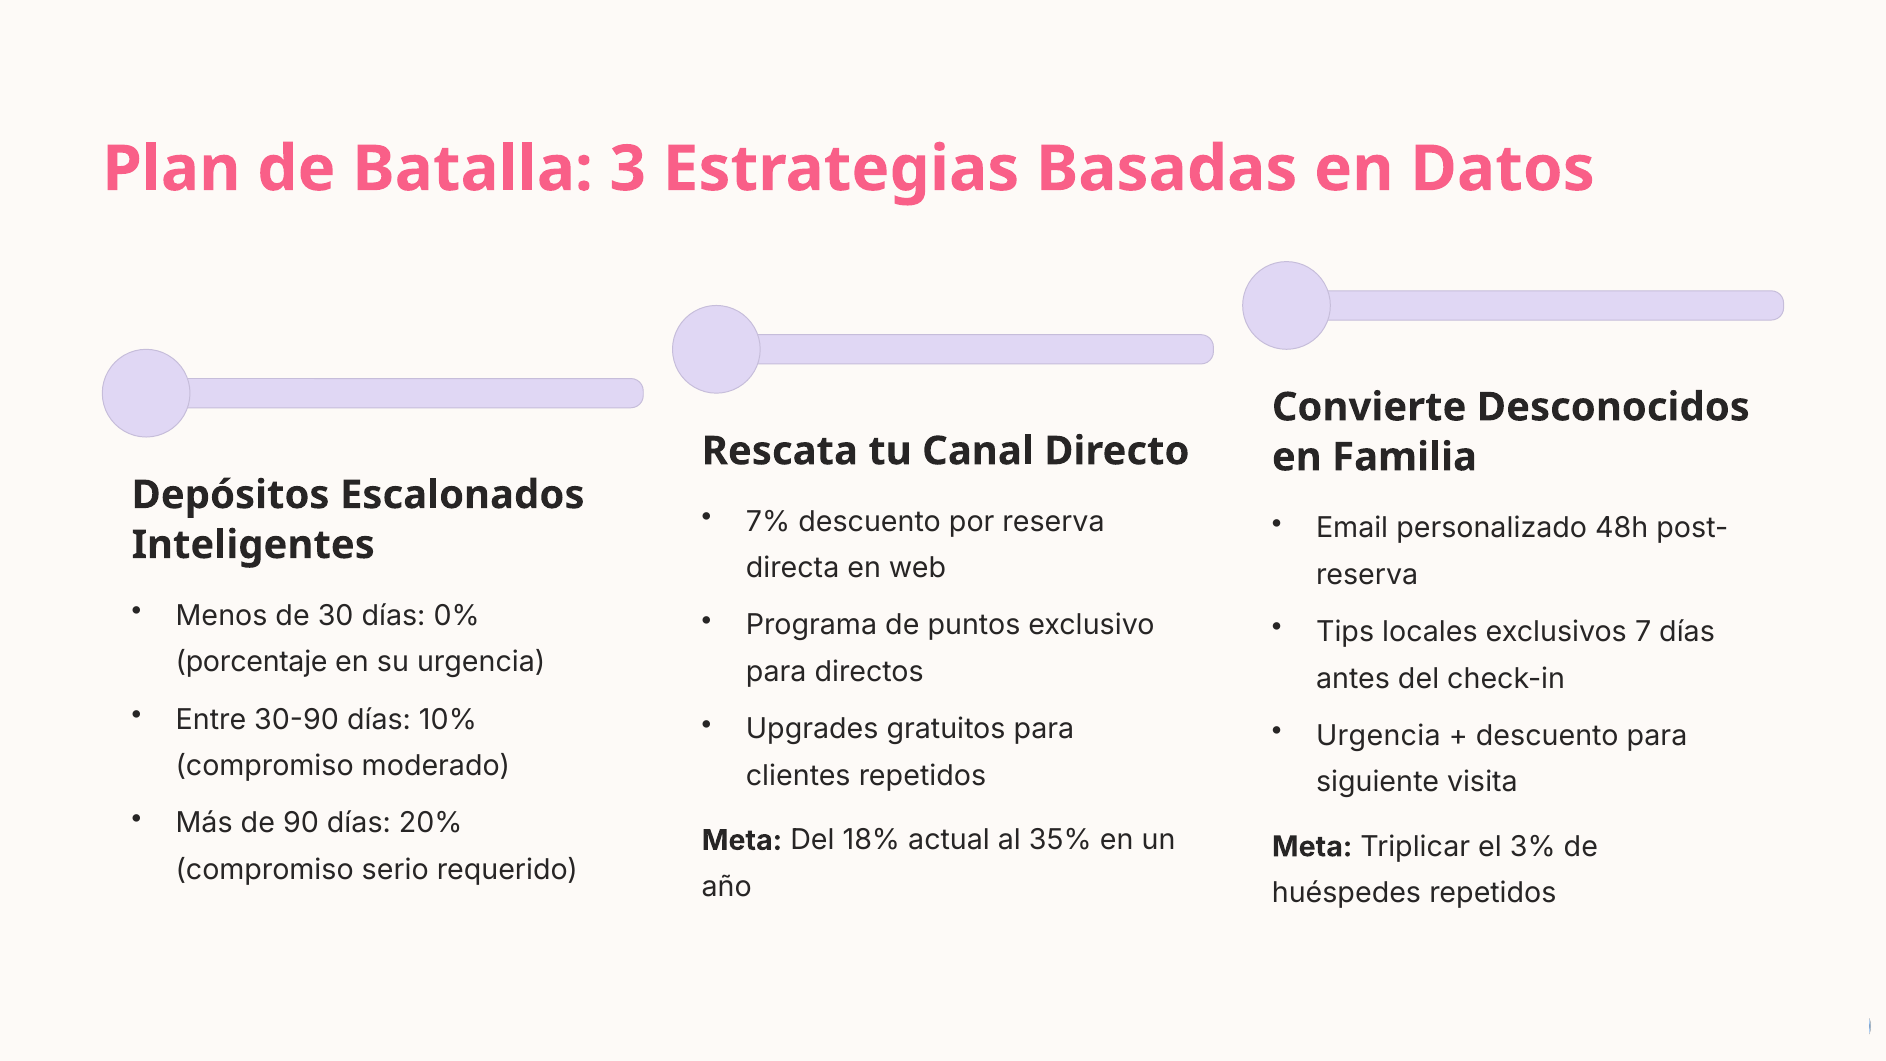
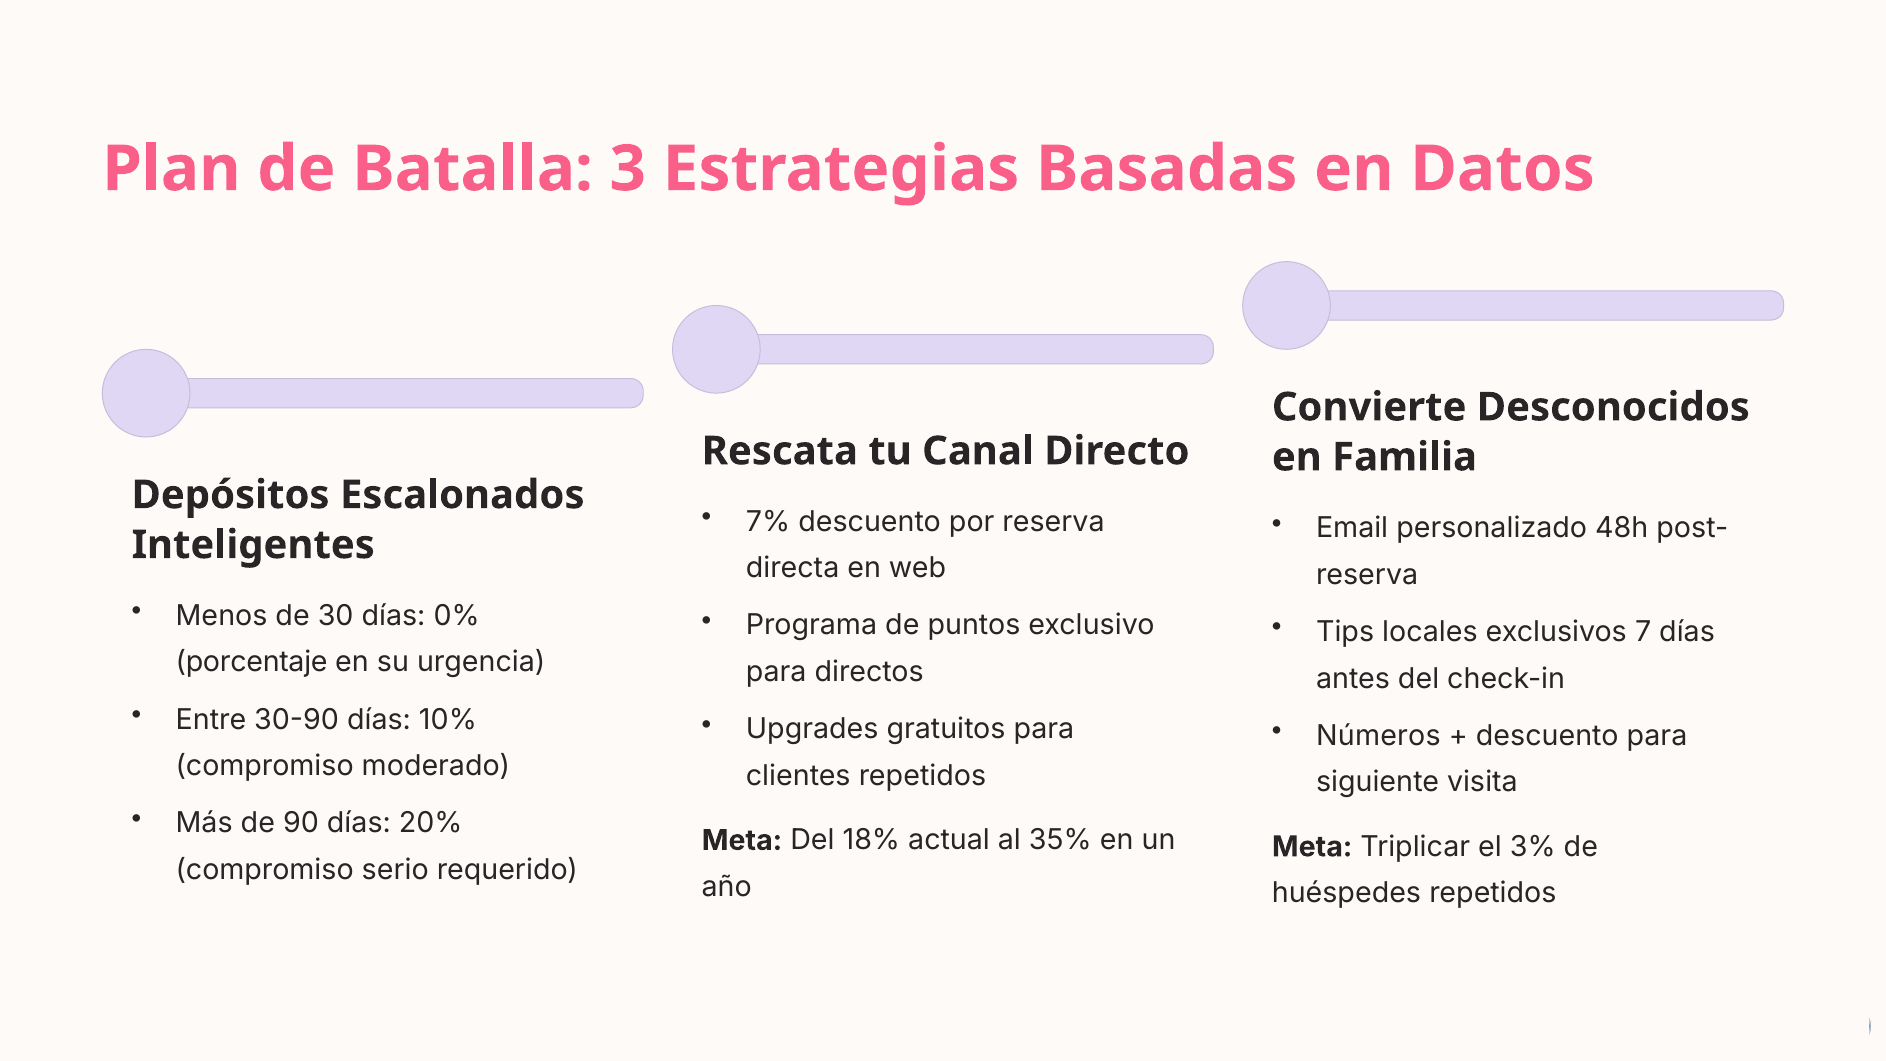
Urgencia: Urgencia -> Números (1378, 736)
